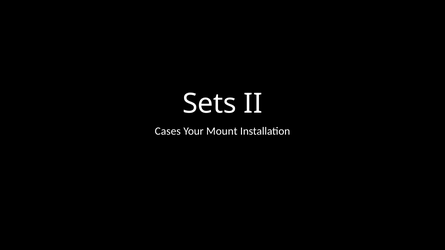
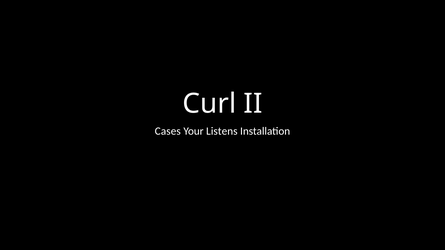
Sets: Sets -> Curl (209, 104)
Mount: Mount -> Listens (222, 131)
